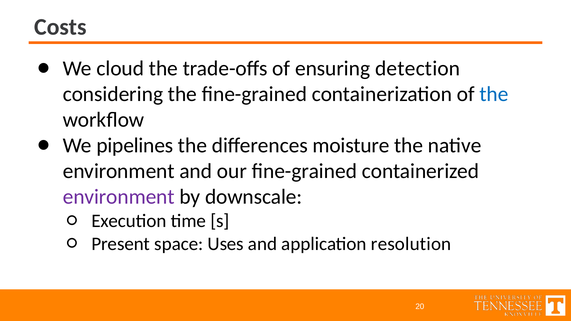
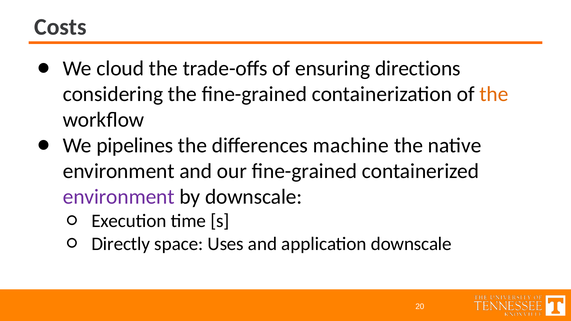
detection: detection -> directions (418, 68)
the colour: blue -> orange (494, 94)
moisture: moisture -> machine (351, 146)
Present: Present -> Directly (121, 244)
application resolution: resolution -> downscale (411, 244)
